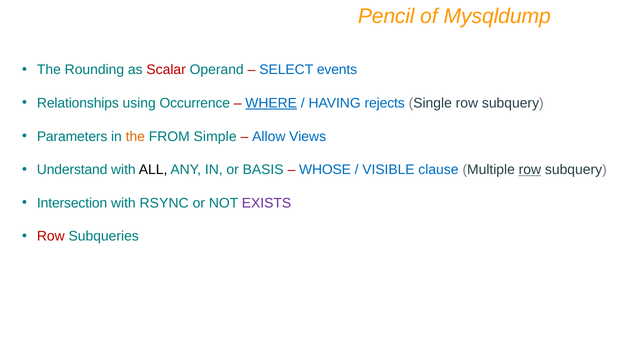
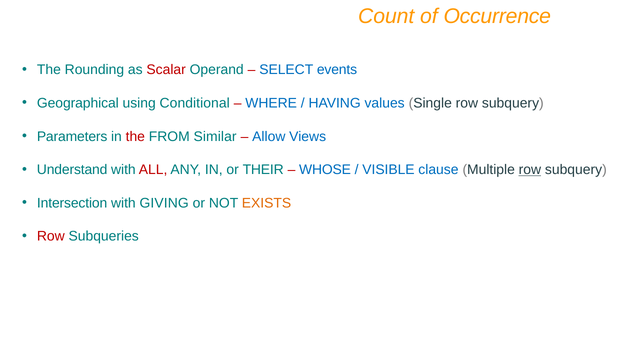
Pencil: Pencil -> Count (386, 17)
Mysqldump: Mysqldump -> Occurrence (497, 17)
Relationships: Relationships -> Geographical (78, 103)
Occurrence: Occurrence -> Conditional (195, 103)
WHERE underline: present -> none (271, 103)
rejects: rejects -> values (385, 103)
the colour: orange -> red (135, 137)
Simple: Simple -> Similar (215, 137)
ALL colour: black -> red (153, 170)
BASIS: BASIS -> THEIR (263, 170)
RSYNC: RSYNC -> GIVING (164, 203)
EXISTS colour: purple -> orange (266, 203)
